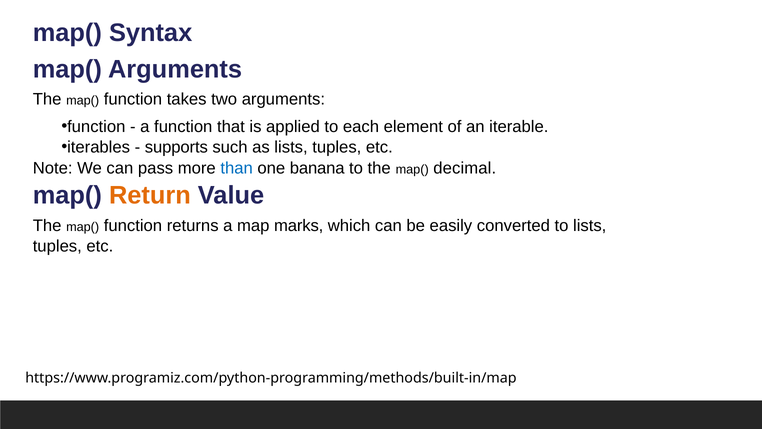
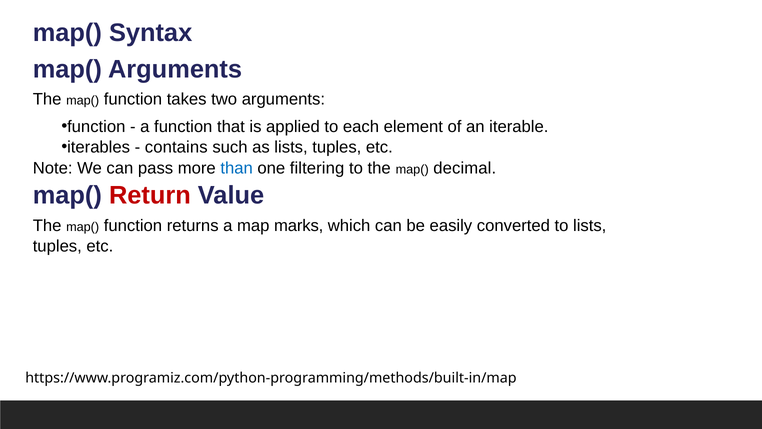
supports: supports -> contains (176, 147)
banana: banana -> filtering (317, 168)
Return colour: orange -> red (150, 195)
